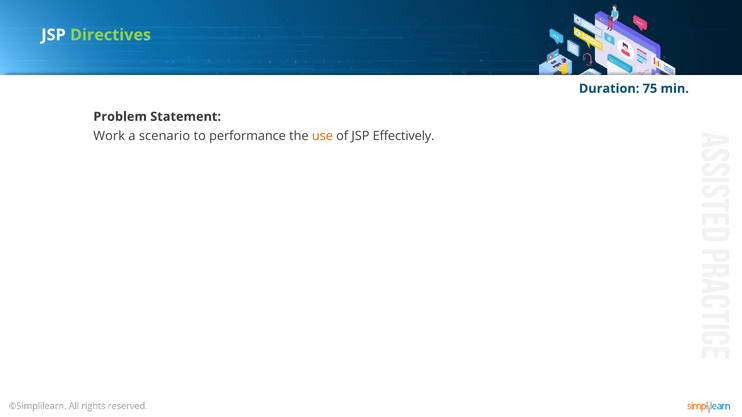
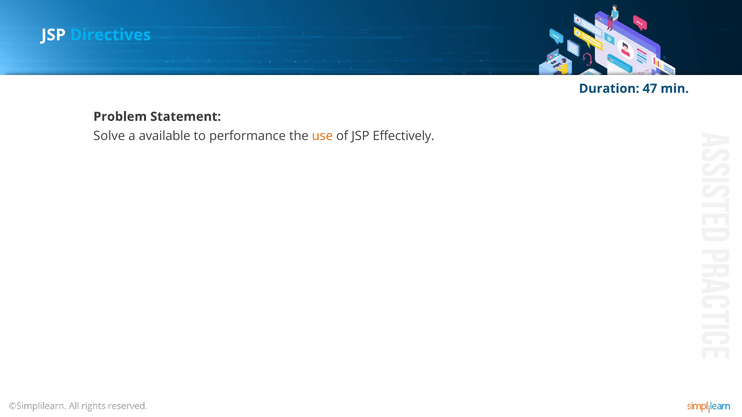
Directives colour: light green -> light blue (111, 35)
75: 75 -> 47 (650, 89)
Work: Work -> Solve (109, 136)
scenario: scenario -> available (165, 136)
